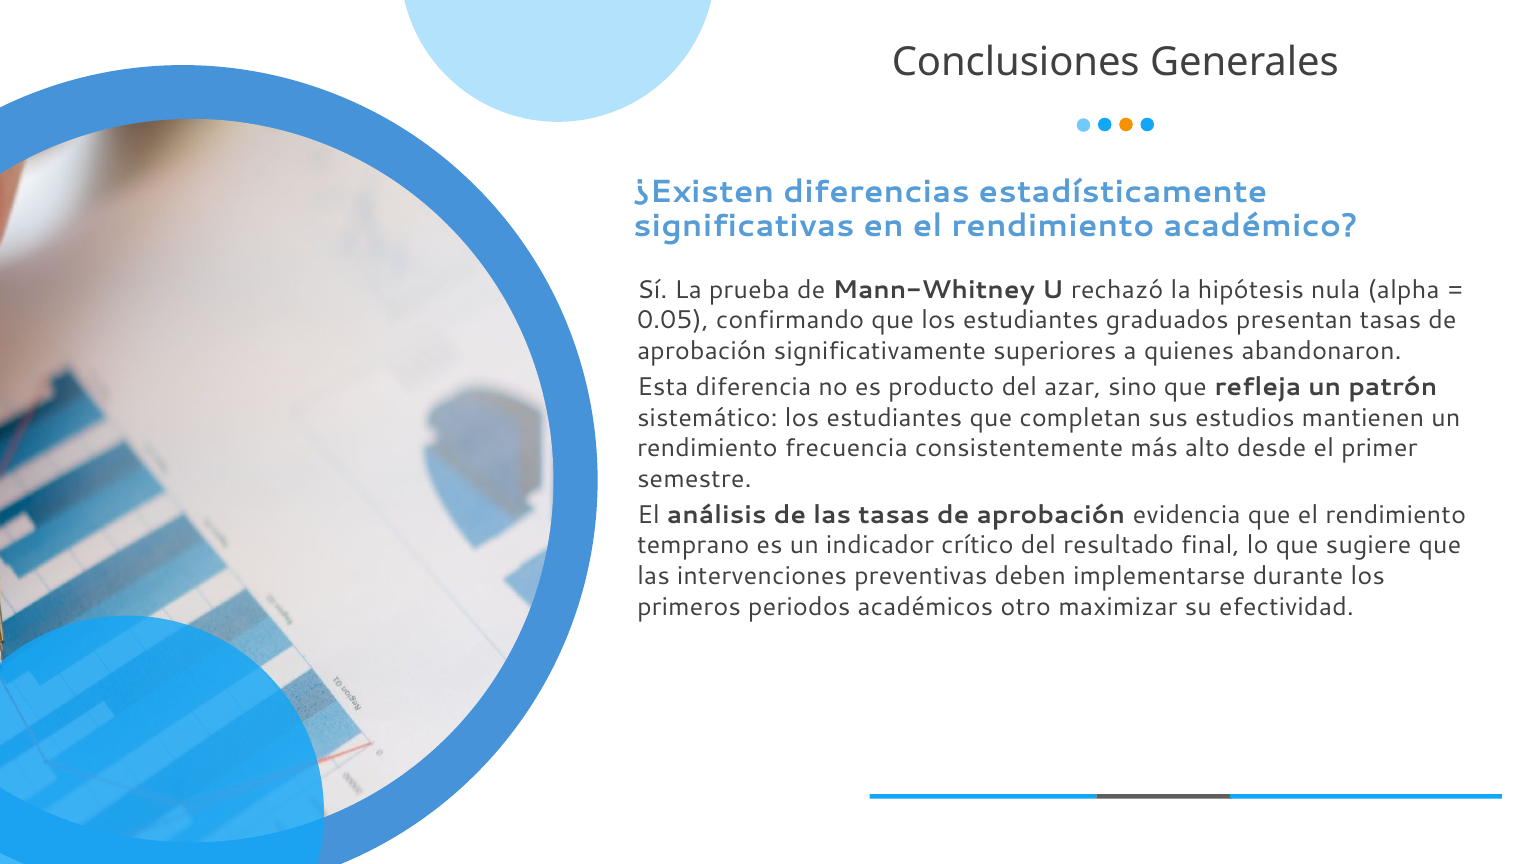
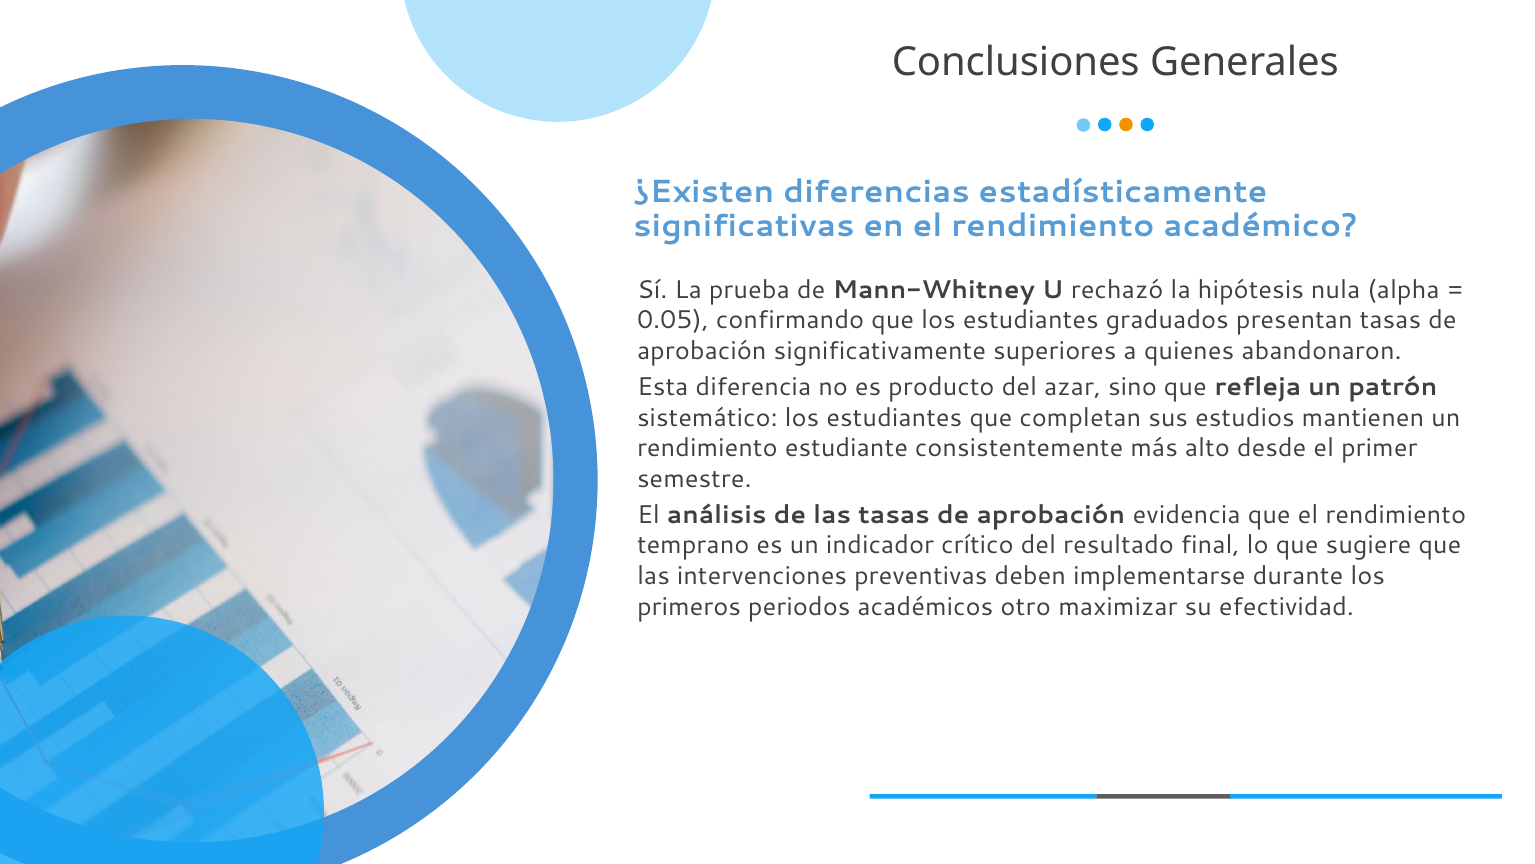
frecuencia: frecuencia -> estudiante (846, 448)
